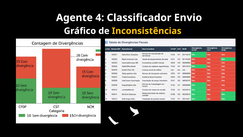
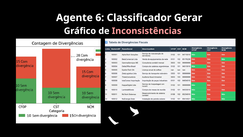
4: 4 -> 6 (100, 18)
Envio: Envio -> Gerar (188, 18)
Inconsistências colour: yellow -> pink (147, 31)
